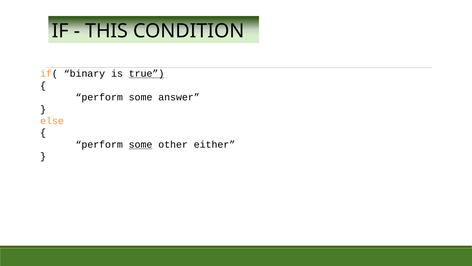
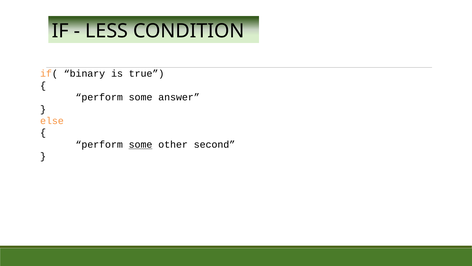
THIS: THIS -> LESS (107, 31)
true underline: present -> none (147, 73)
either: either -> second (214, 144)
